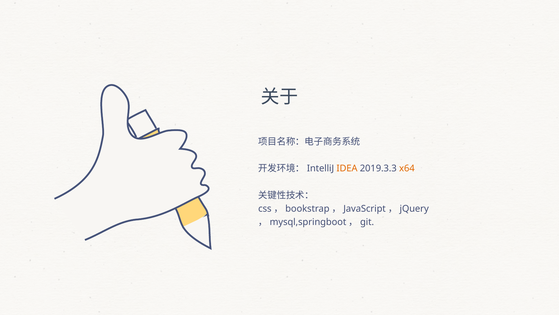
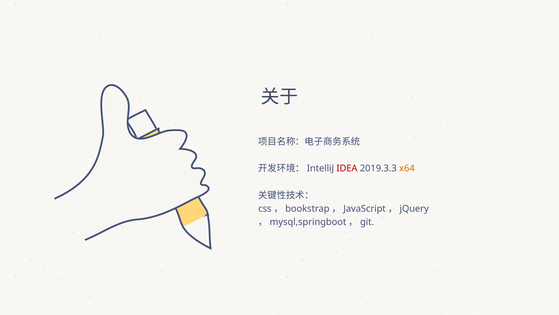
IDEA colour: orange -> red (347, 168)
